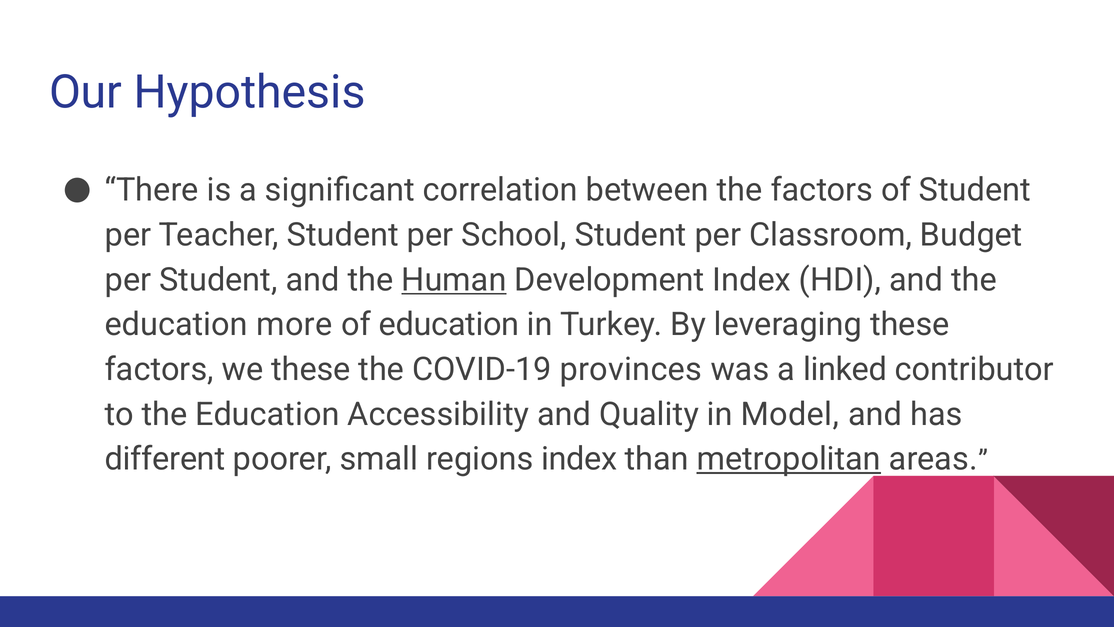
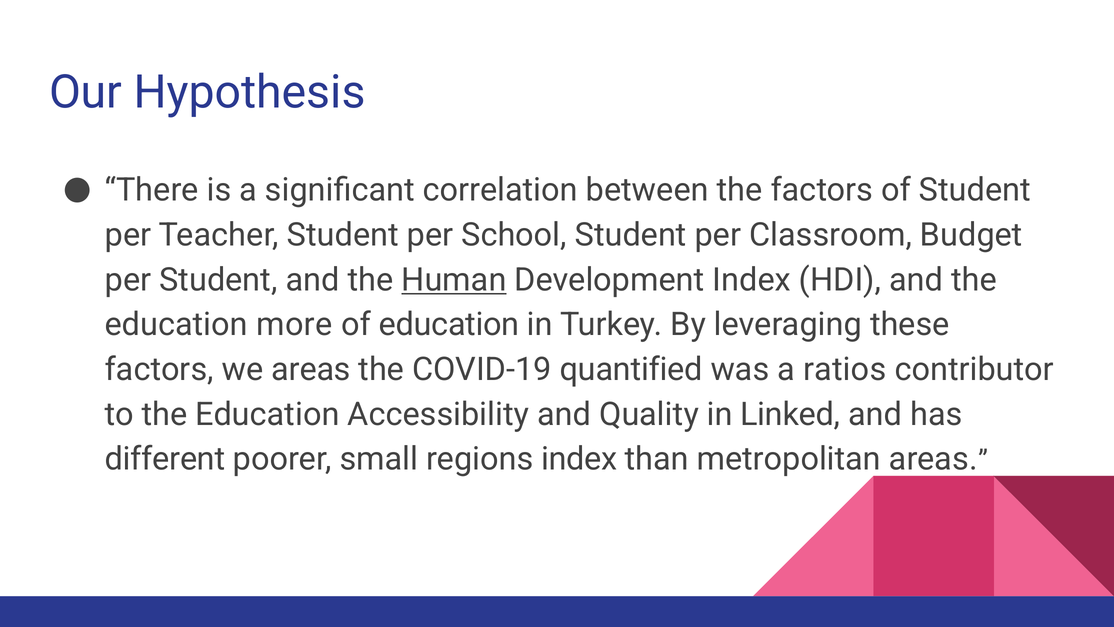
we these: these -> areas (311, 369)
provinces: provinces -> quantified (631, 369)
linked: linked -> ratios (845, 369)
Model: Model -> Linked (790, 414)
metropolitan underline: present -> none (789, 459)
